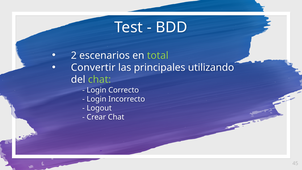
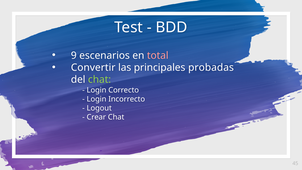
2: 2 -> 9 (74, 55)
total colour: light green -> pink (158, 55)
utilizando: utilizando -> probadas (211, 68)
